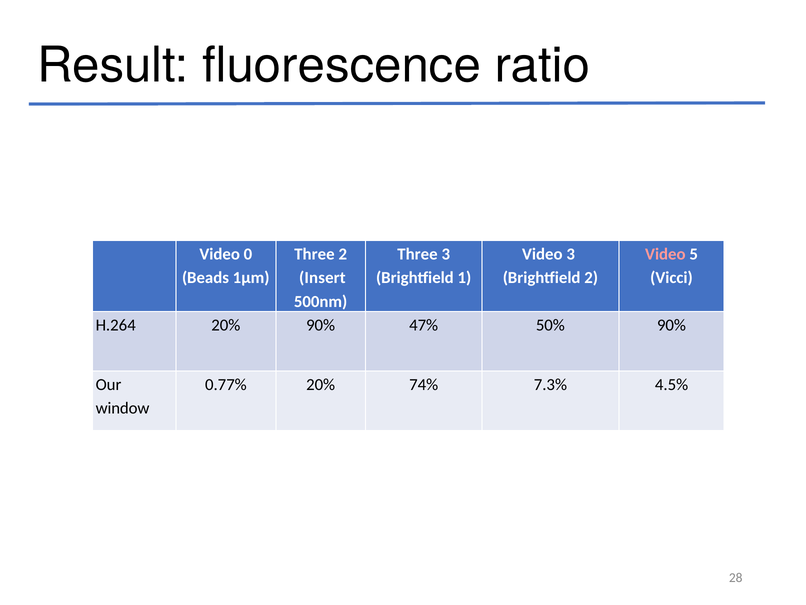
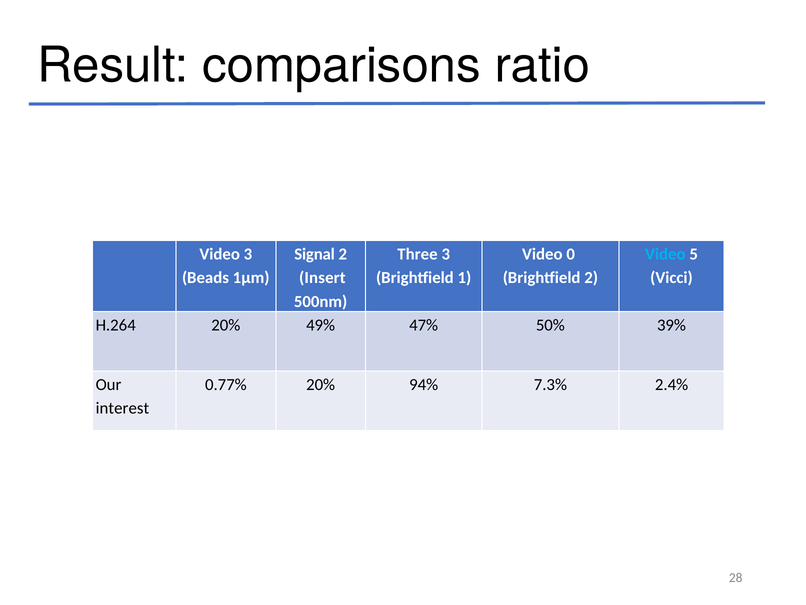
fluorescence: fluorescence -> comparisons (341, 65)
Video 0: 0 -> 3 (248, 254)
Three: Three -> Signal (315, 254)
Video 3: 3 -> 0 (571, 254)
Video colour: pink -> light blue (665, 254)
20% 90%: 90% -> 49% (321, 325)
50% 90%: 90% -> 39% (671, 325)
74%: 74% -> 94% (424, 384)
4.5%: 4.5% -> 2.4% (672, 384)
window: window -> interest (122, 408)
